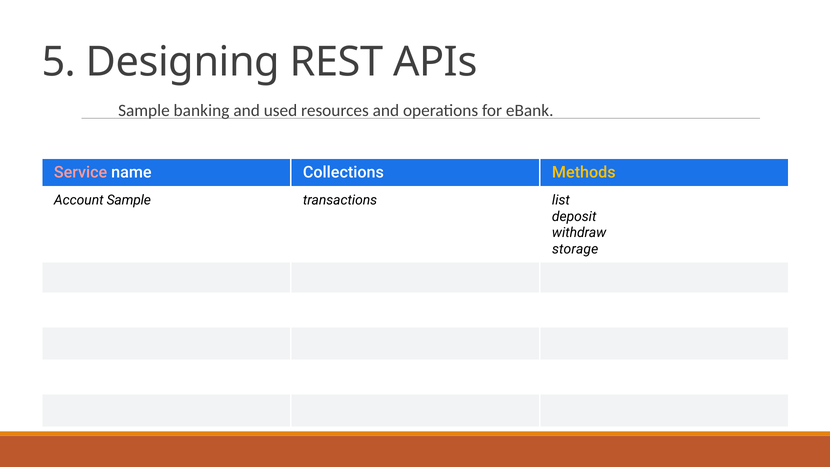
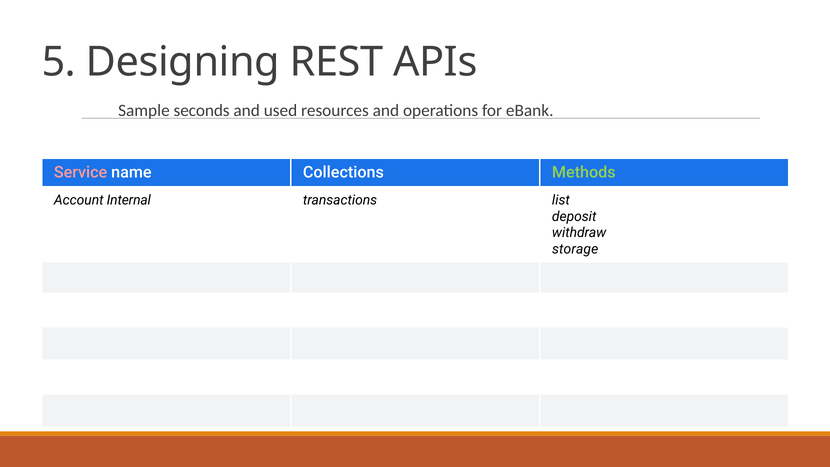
banking: banking -> seconds (202, 110)
Methods colour: yellow -> light green (584, 173)
Account Sample: Sample -> Internal (129, 200)
